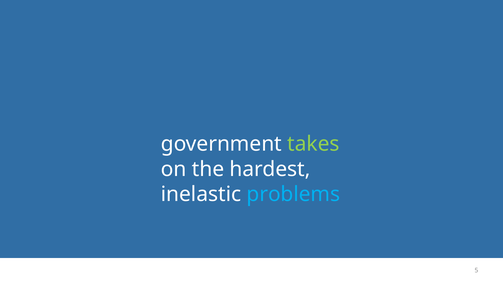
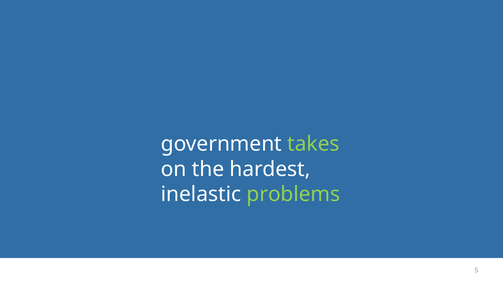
problems colour: light blue -> light green (293, 194)
